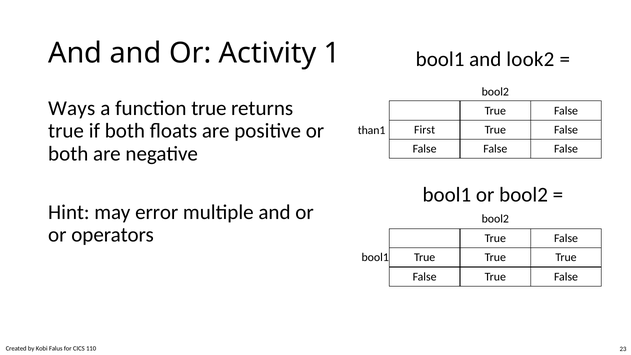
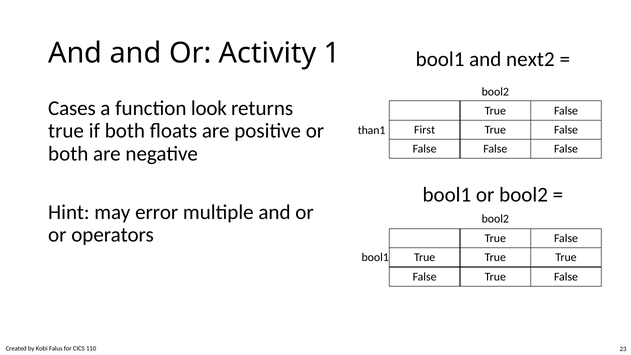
look2: look2 -> next2 (530, 59)
Ways: Ways -> Cases (72, 108)
function true: true -> look (209, 108)
